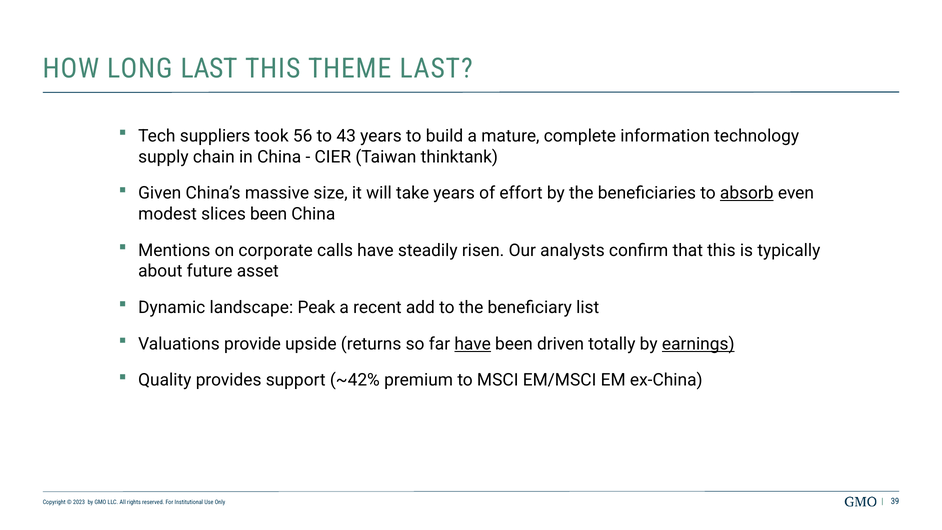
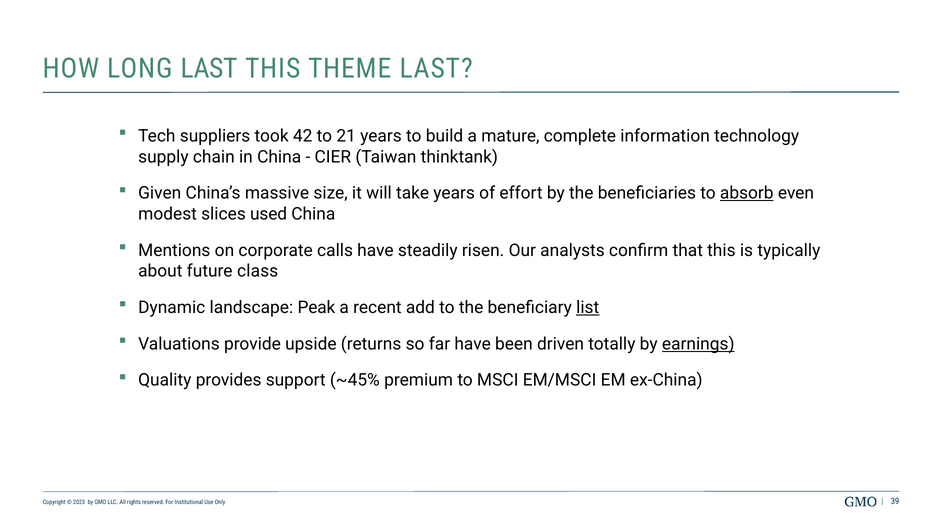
56: 56 -> 42 (303, 136)
43: 43 -> 21 (346, 136)
slices been: been -> used (269, 214)
asset: asset -> class (258, 271)
list underline: none -> present (588, 307)
have underline: present -> none (473, 344)
~42%: ~42% -> ~45% (355, 380)
